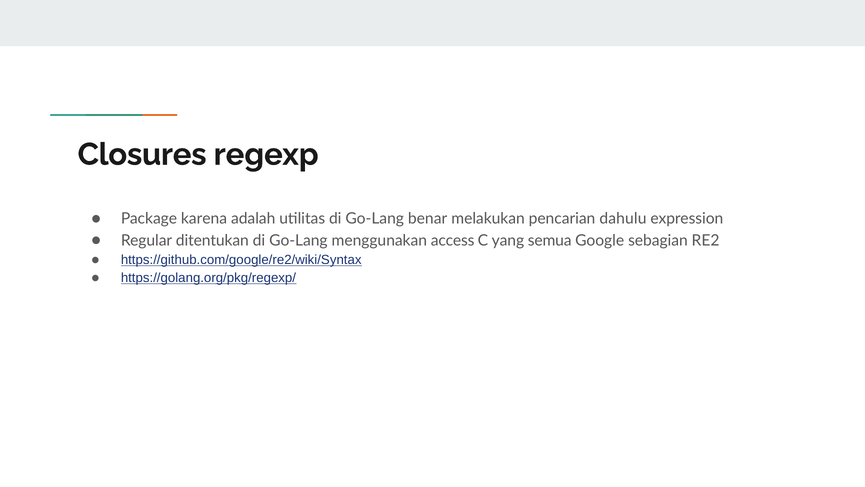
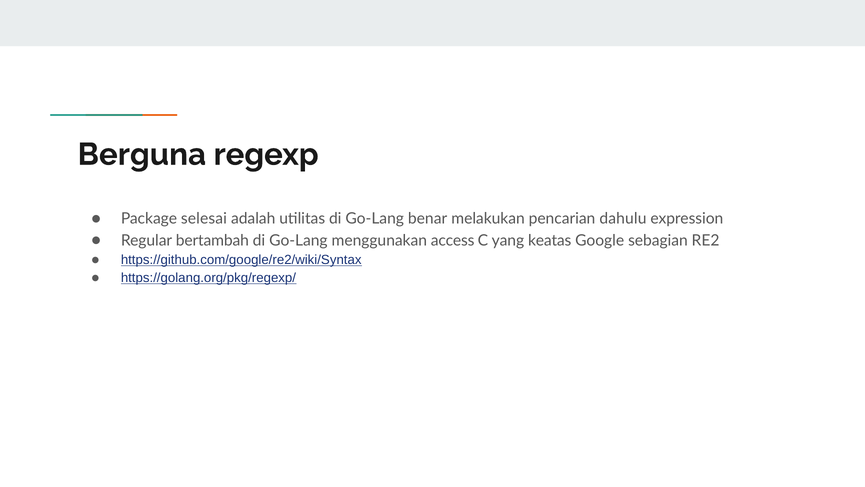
Closures: Closures -> Berguna (142, 154)
karena: karena -> selesai (204, 219)
ditentukan: ditentukan -> bertambah (212, 240)
semua: semua -> keatas (550, 240)
